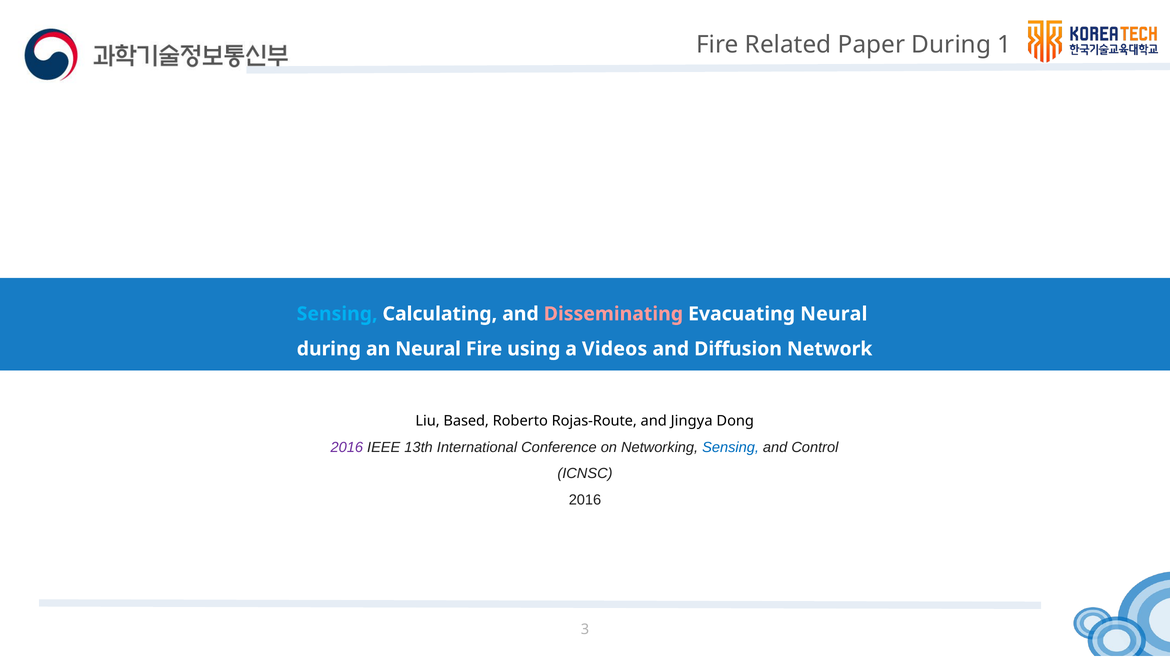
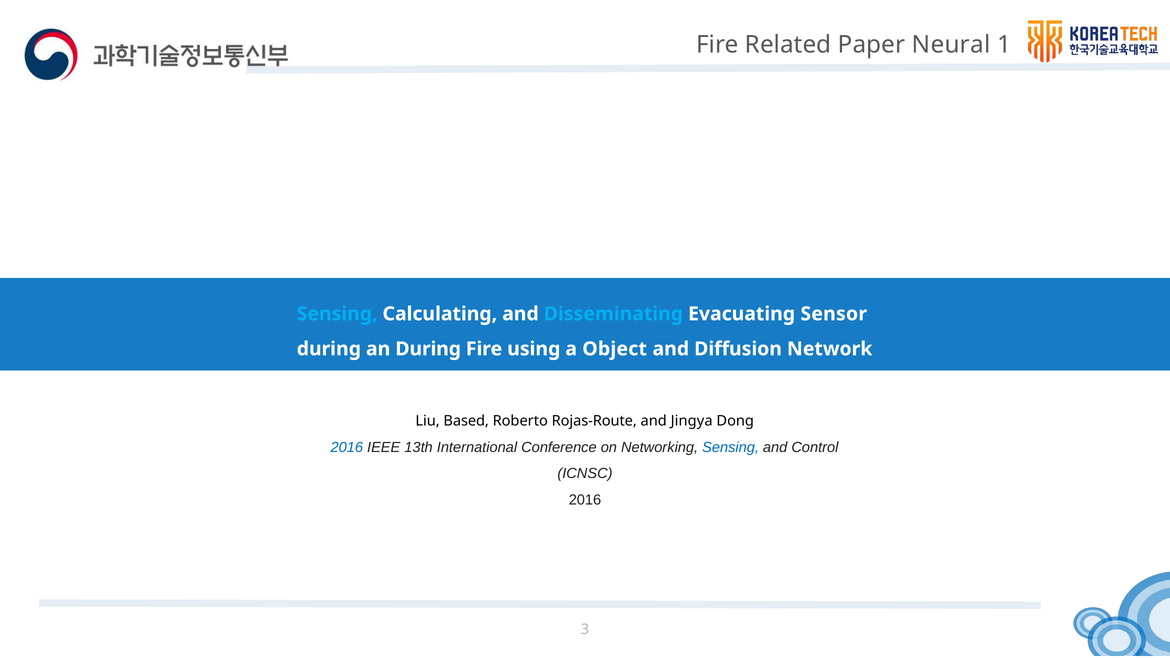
Paper During: During -> Neural (951, 45)
Disseminating colour: pink -> light blue (613, 314)
Evacuating Neural: Neural -> Sensor (834, 314)
an Neural: Neural -> During (428, 349)
Videos: Videos -> Object (615, 349)
2016 colour: purple -> blue (347, 447)
